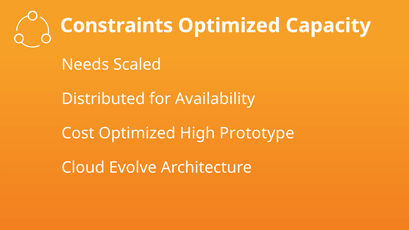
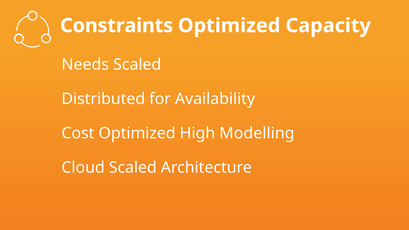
Prototype: Prototype -> Modelling (257, 133)
Cloud Evolve: Evolve -> Scaled (133, 168)
